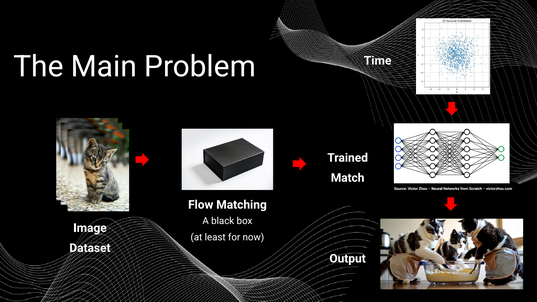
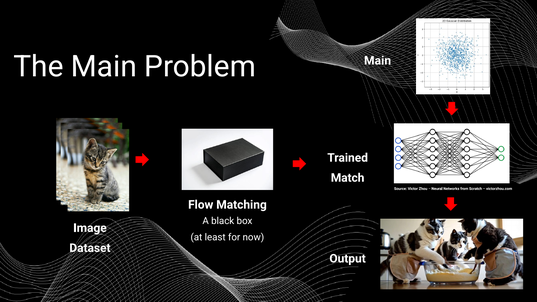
Problem Time: Time -> Main (378, 61)
